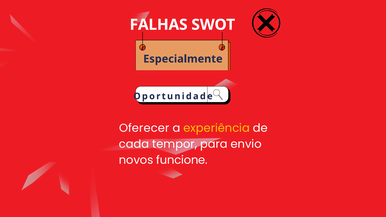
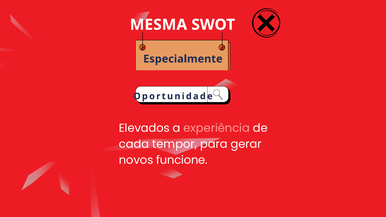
FALHAS: FALHAS -> MESMA (158, 25)
Oferecer: Oferecer -> Elevados (144, 128)
experiência colour: yellow -> pink (217, 128)
envio: envio -> gerar (246, 144)
